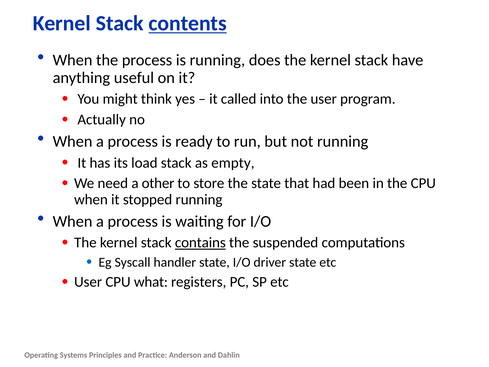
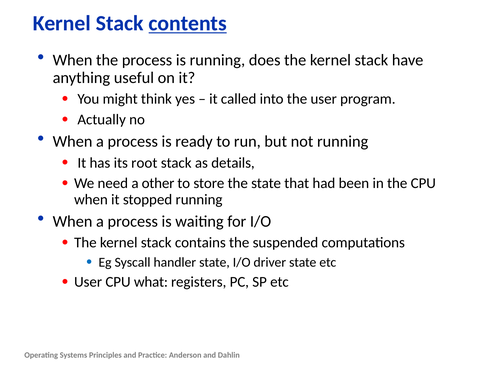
load: load -> root (144, 163)
empty: empty -> details (233, 163)
contains underline: present -> none (200, 242)
